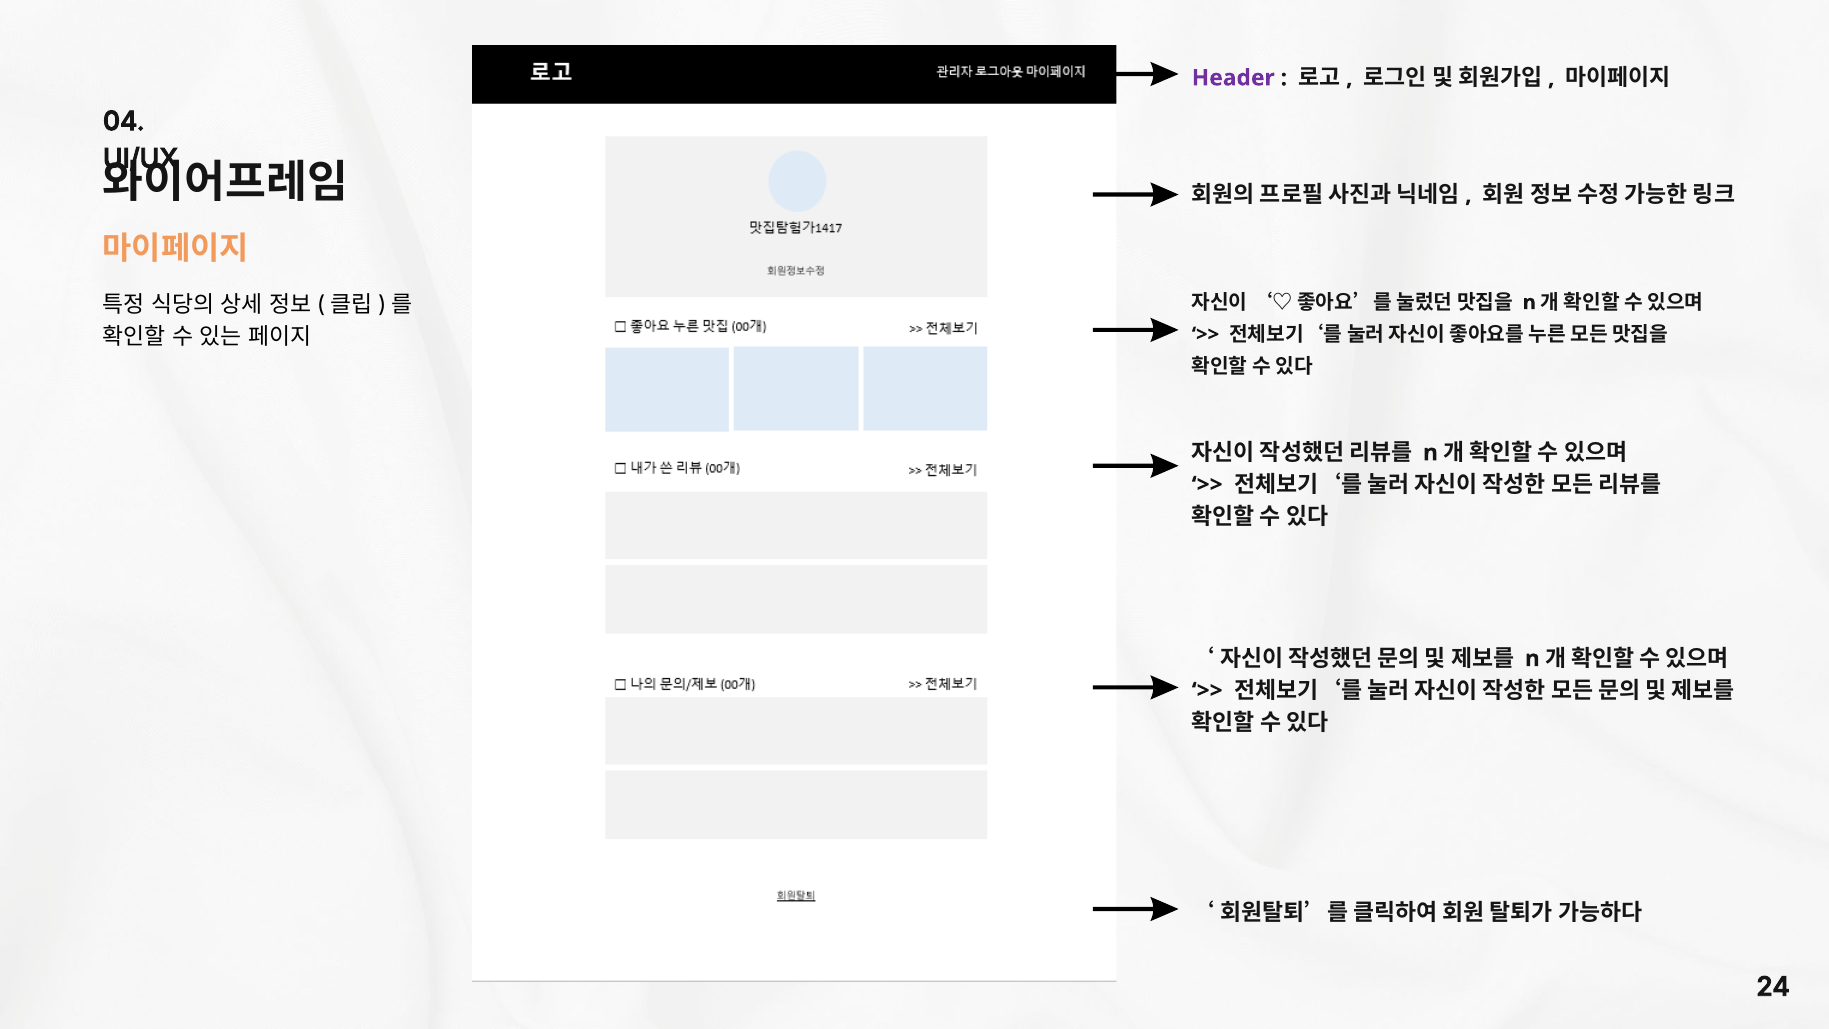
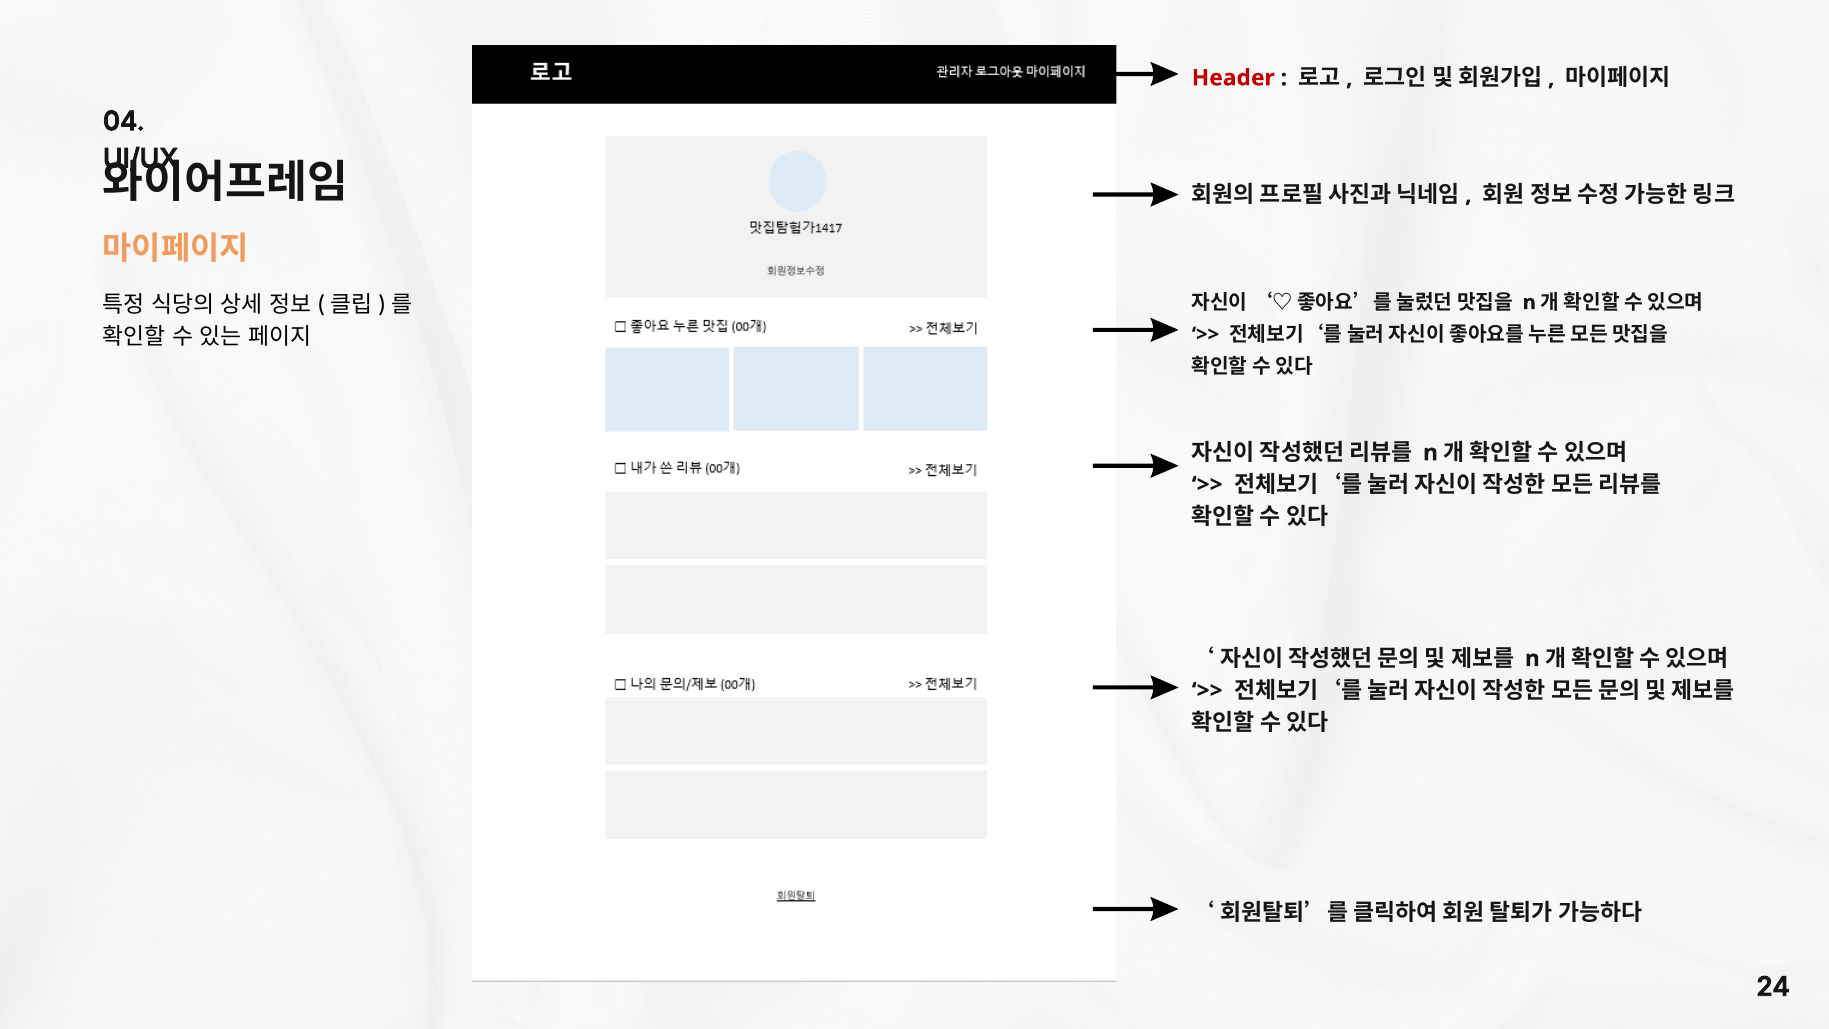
Header colour: purple -> red (1233, 78)
